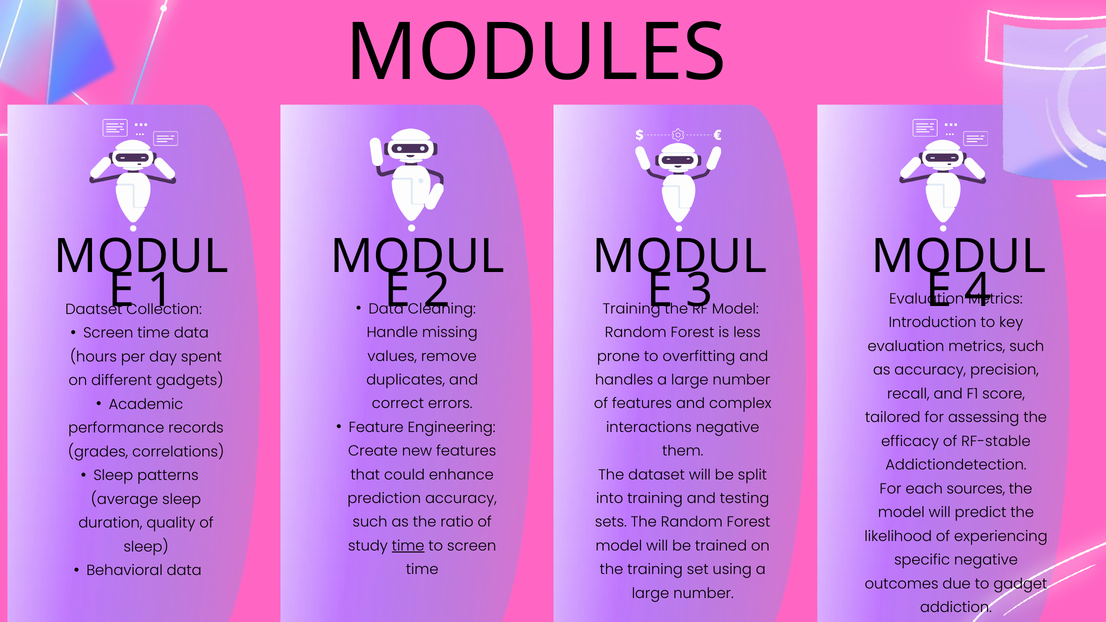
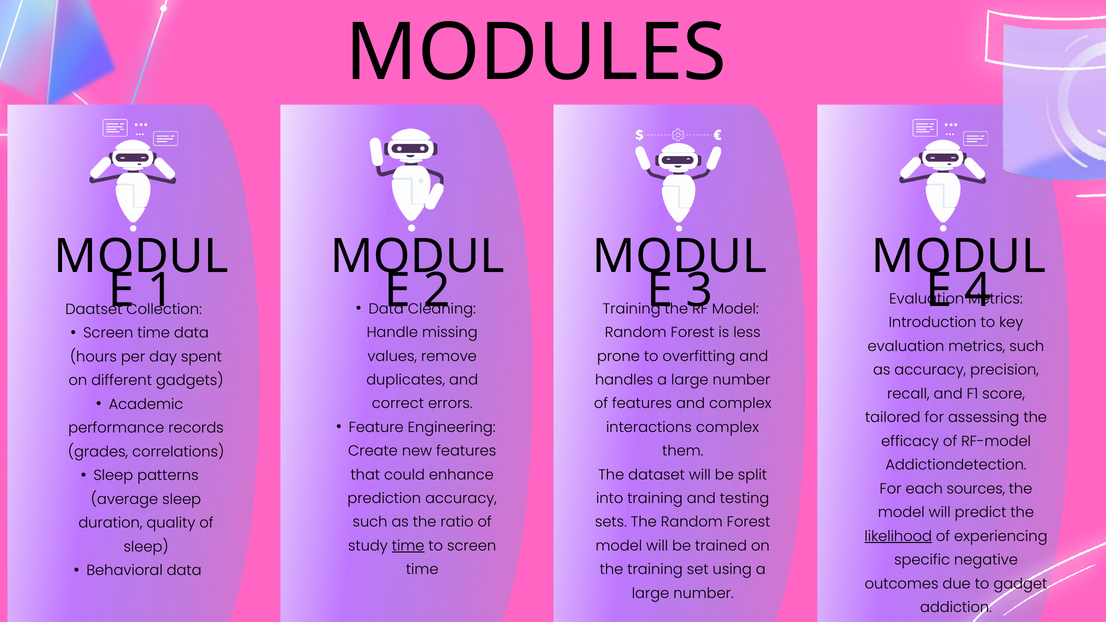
interactions negative: negative -> complex (727, 427)
RF-stable: RF-stable -> RF-model (996, 441)
likelihood underline: none -> present (898, 536)
